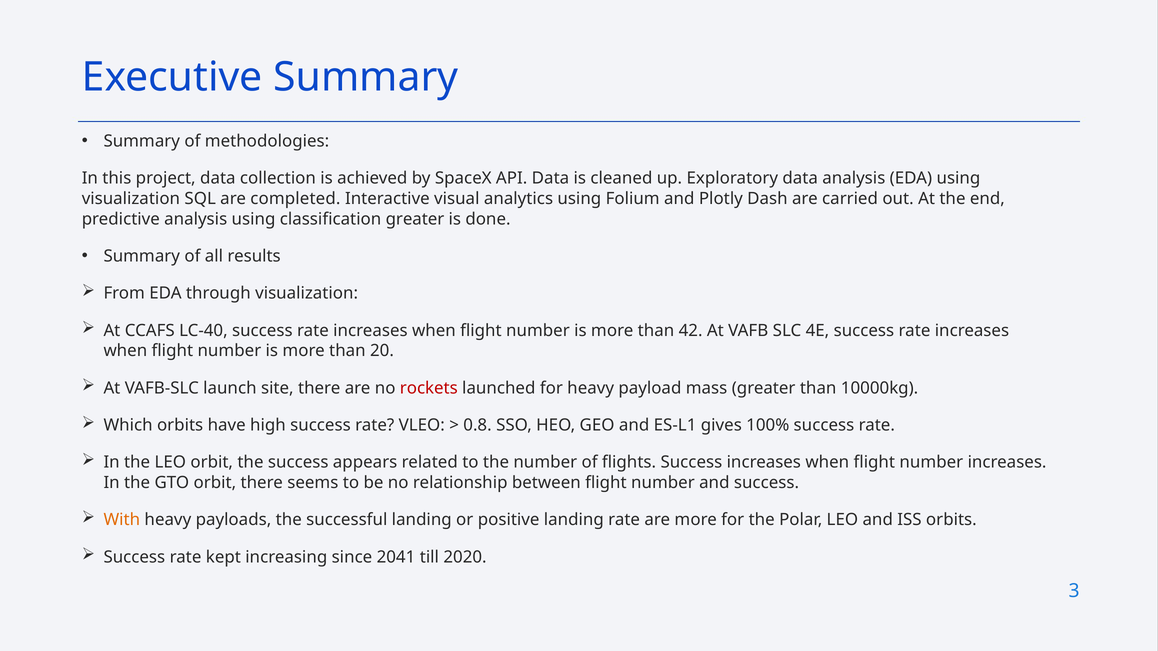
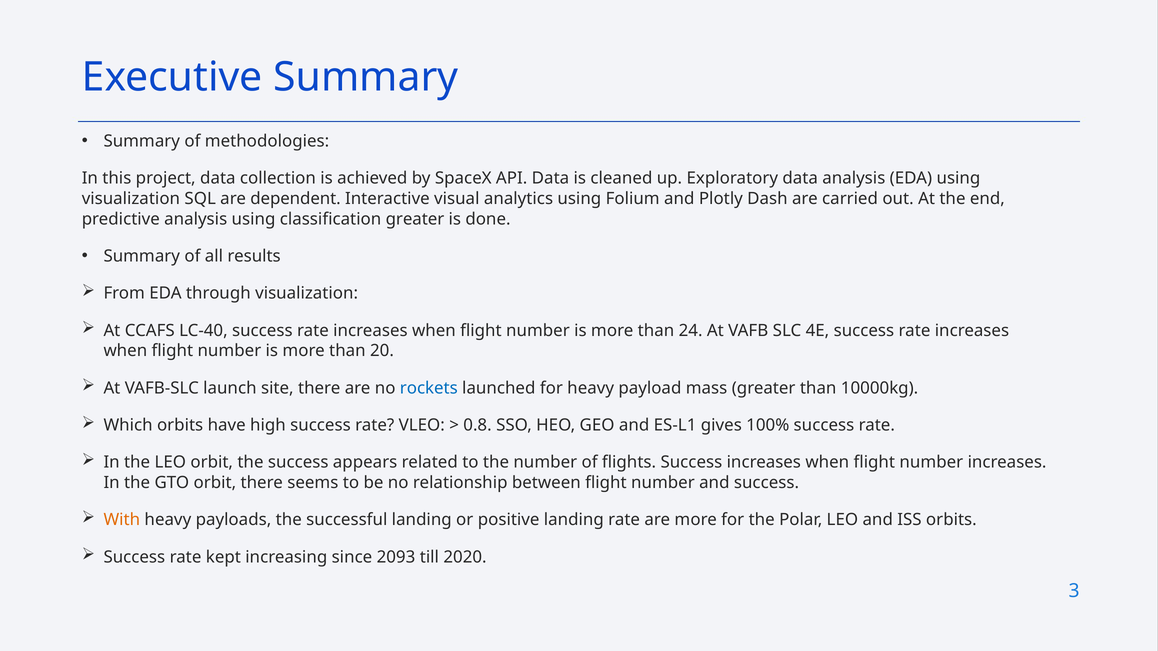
completed: completed -> dependent (295, 199)
42: 42 -> 24 (691, 331)
rockets colour: red -> blue (429, 388)
2041: 2041 -> 2093 (396, 557)
